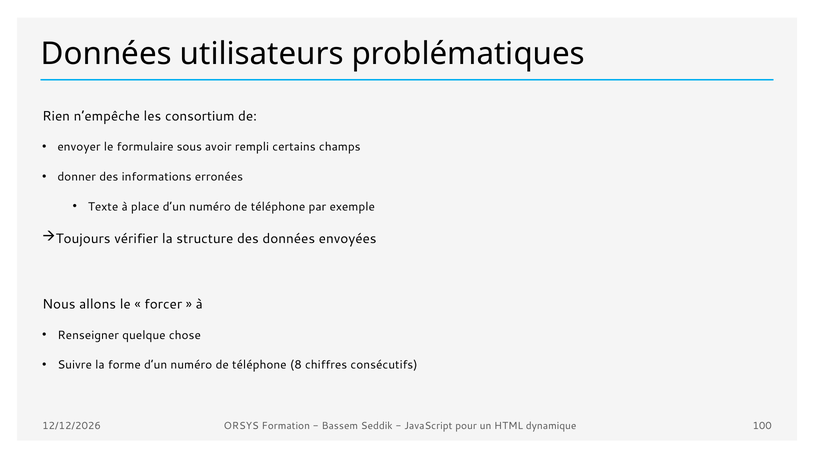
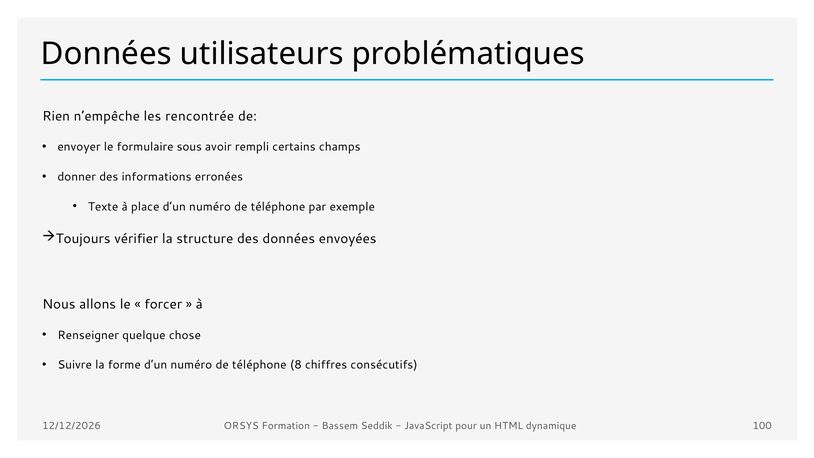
consortium: consortium -> rencontrée (200, 116)
